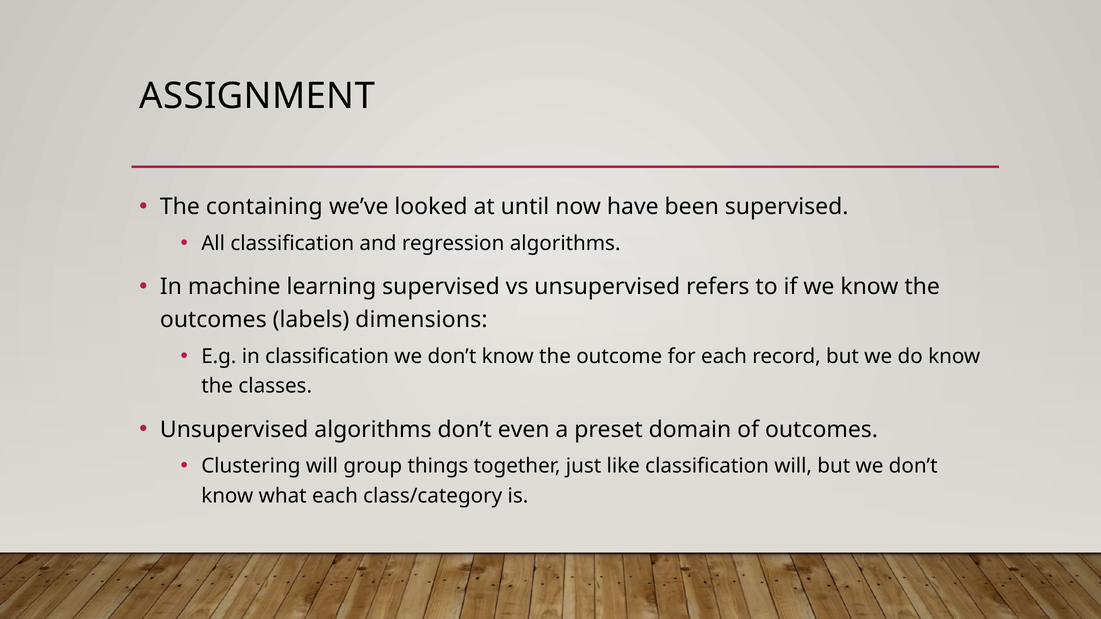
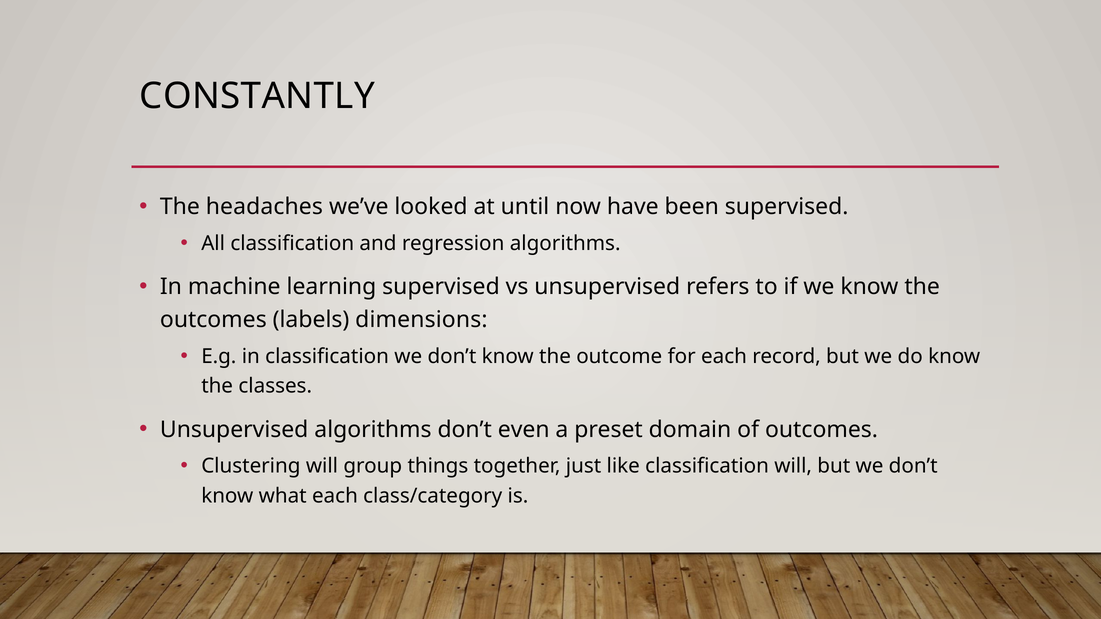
ASSIGNMENT: ASSIGNMENT -> CONSTANTLY (257, 96)
containing: containing -> headaches (264, 207)
